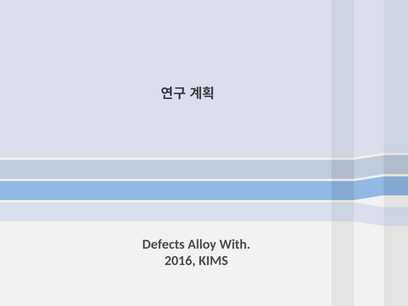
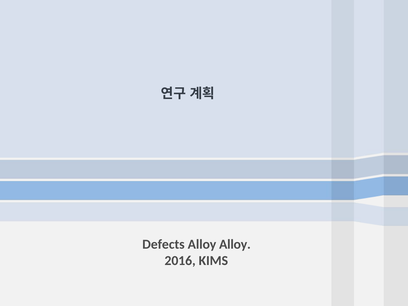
Alloy With: With -> Alloy (235, 244)
